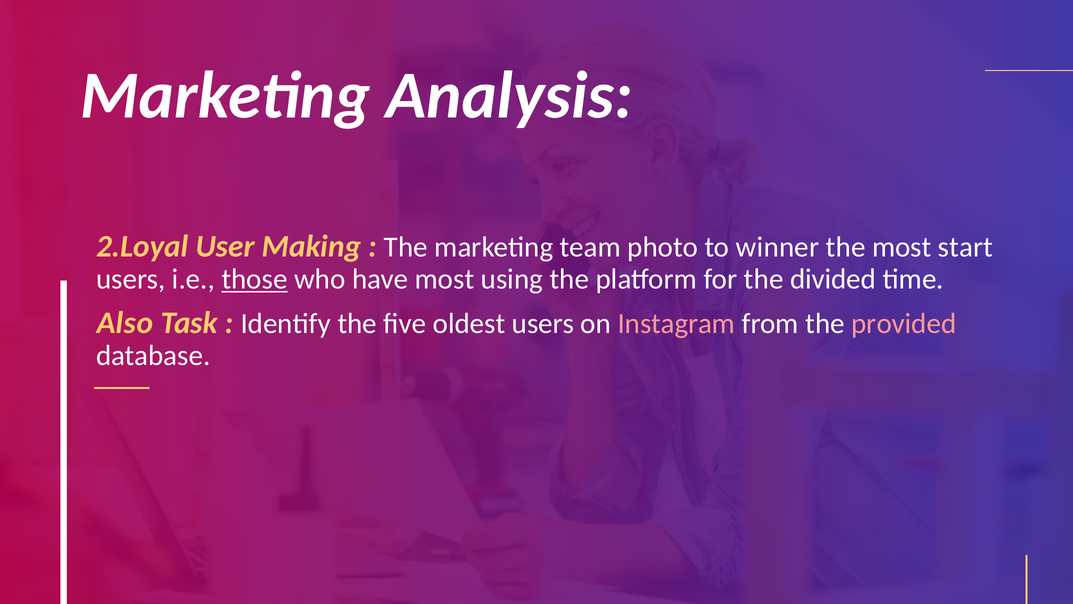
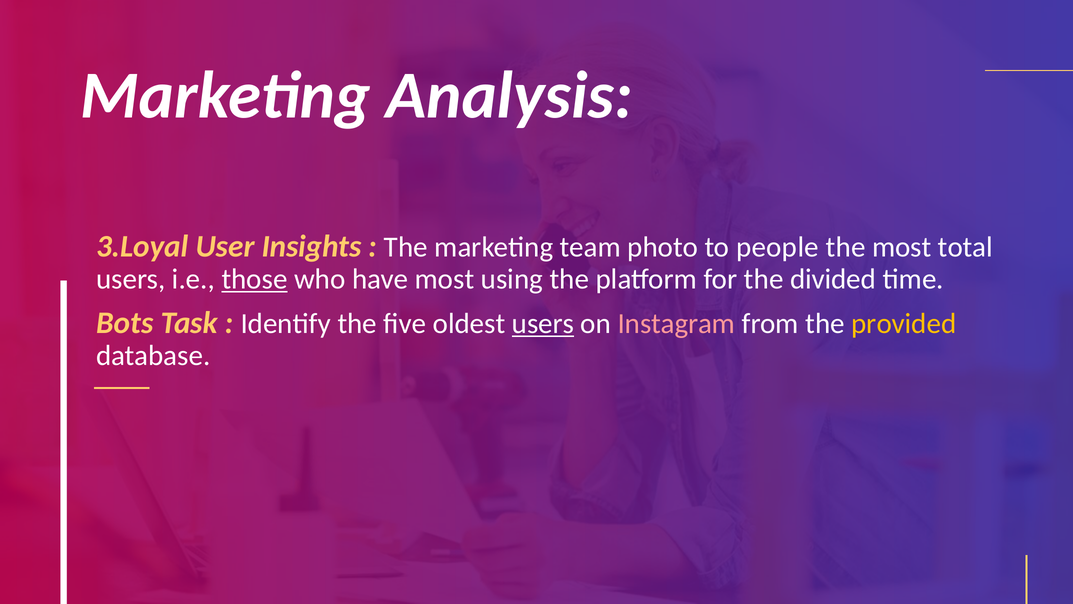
2.Loyal: 2.Loyal -> 3.Loyal (142, 246)
Making: Making -> Insights (311, 246)
winner: winner -> people (777, 247)
start: start -> total (965, 247)
Also: Also -> Bots (125, 323)
users underline: none -> present (543, 323)
provided colour: pink -> yellow (904, 323)
